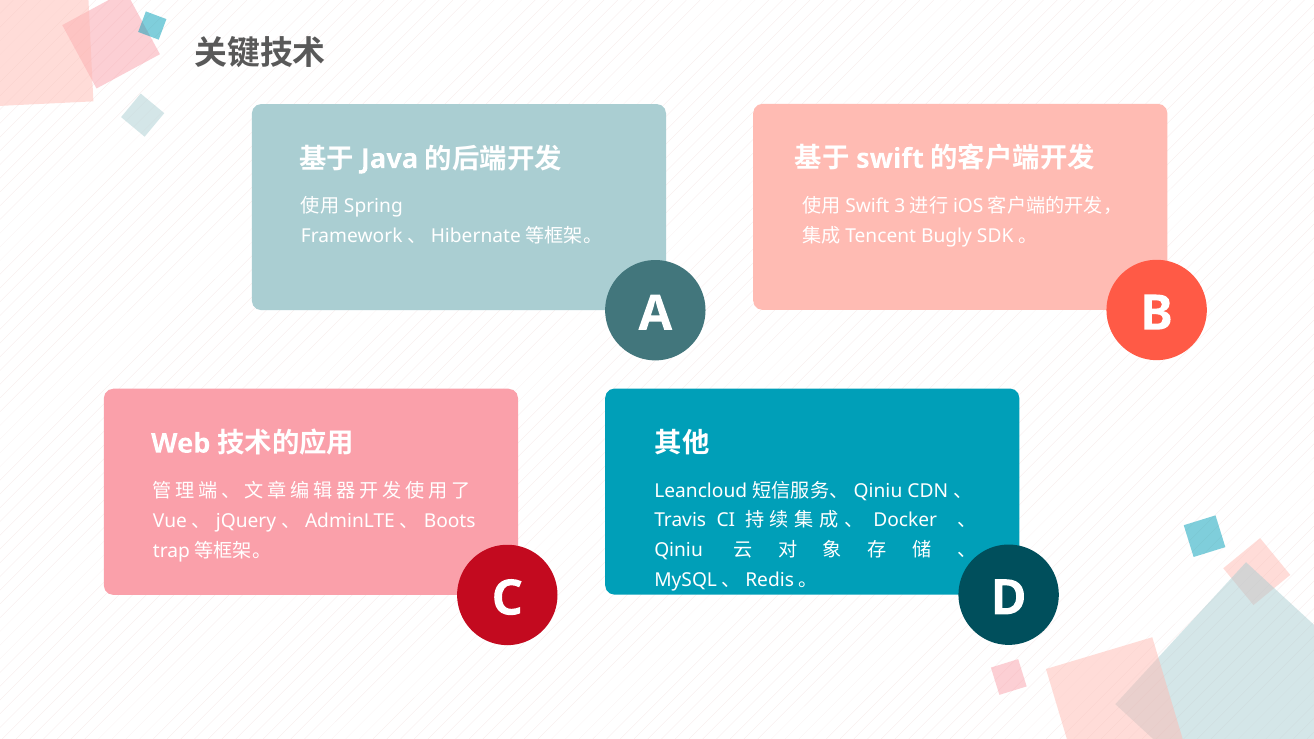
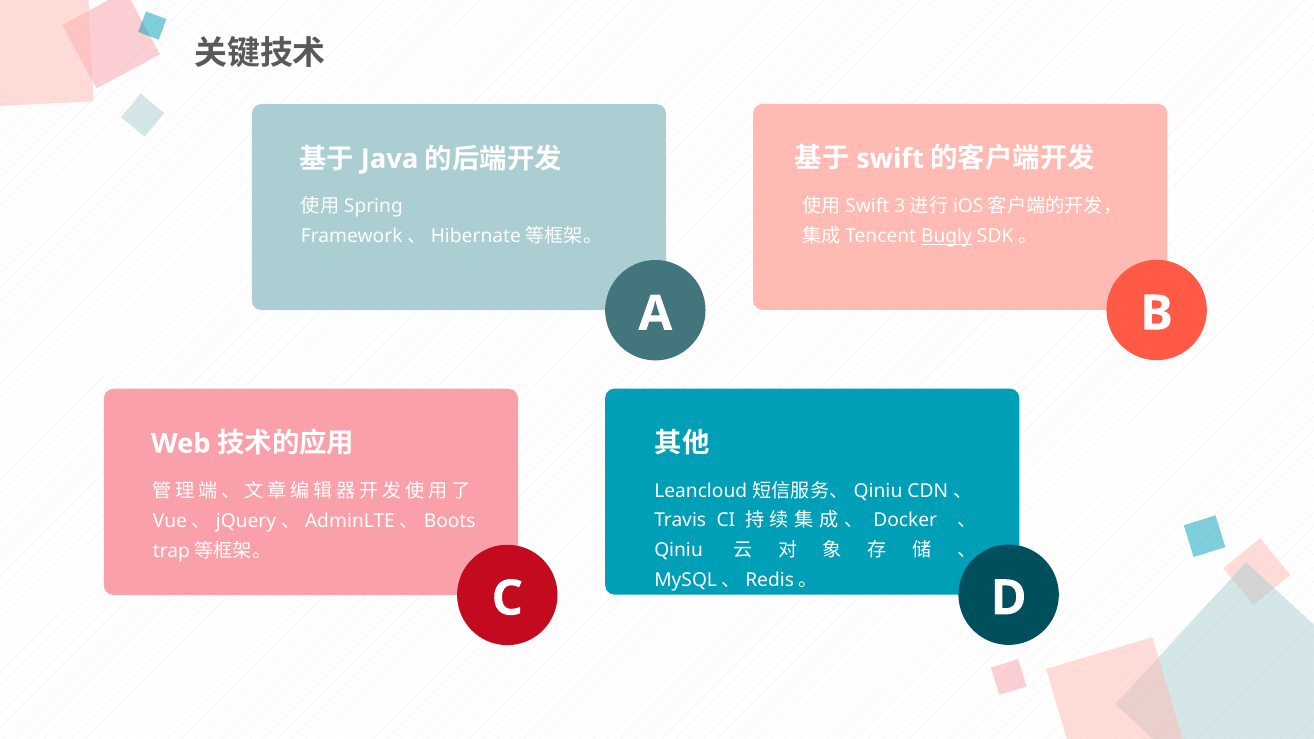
Bugly underline: none -> present (947, 236)
